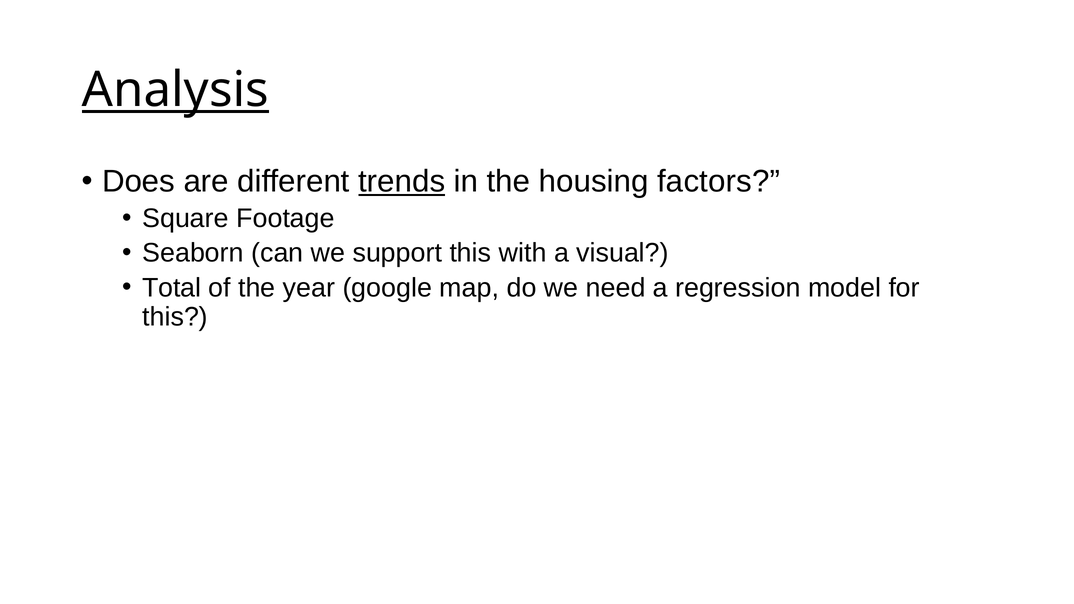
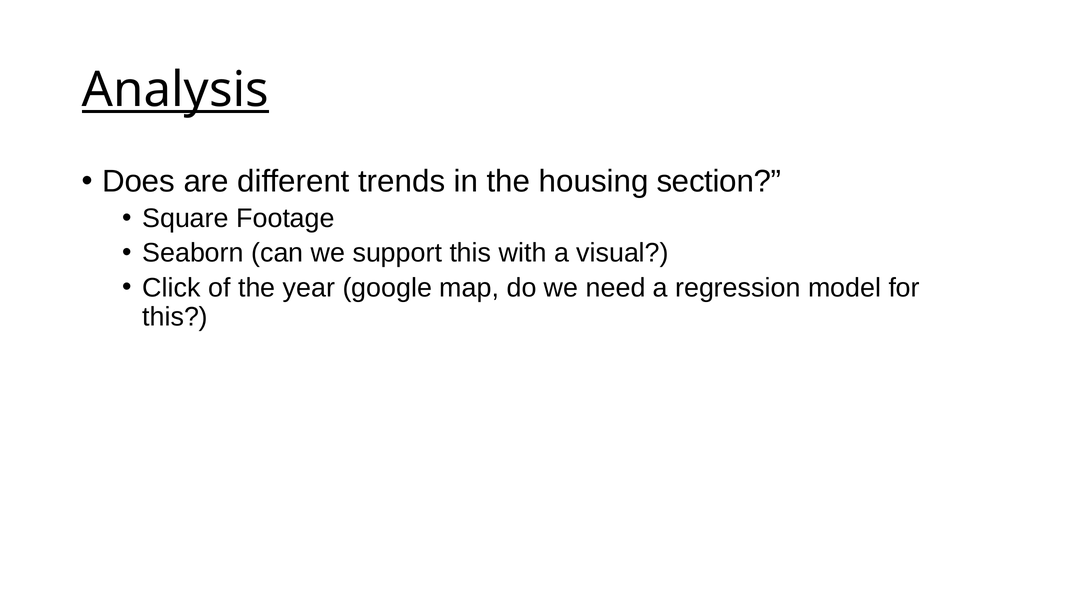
trends underline: present -> none (402, 182)
factors: factors -> section (719, 182)
Total: Total -> Click (172, 288)
